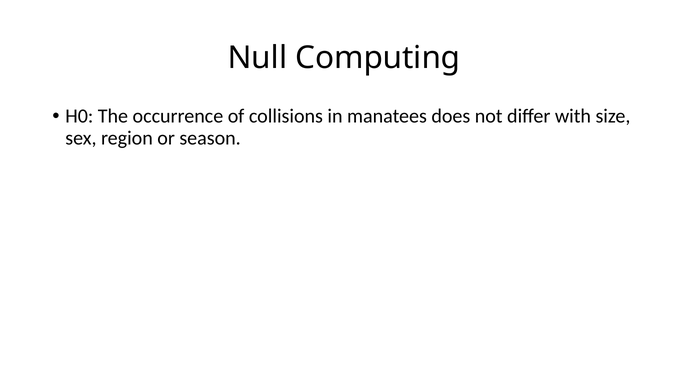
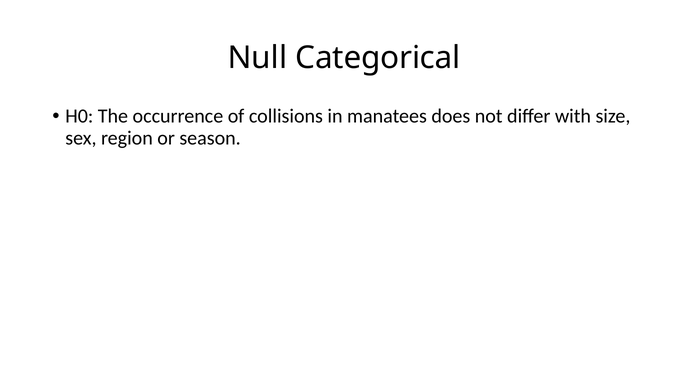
Computing: Computing -> Categorical (378, 58)
